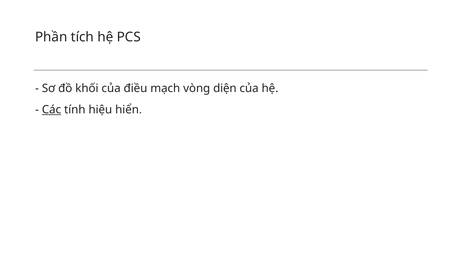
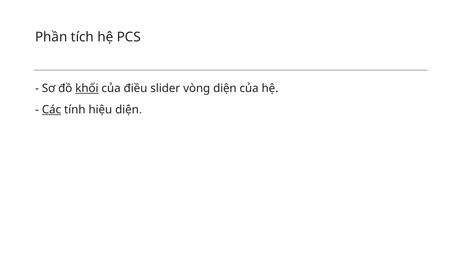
khối underline: none -> present (87, 89)
mạch: mạch -> slider (165, 89)
hiệu hiển: hiển -> diện (127, 110)
